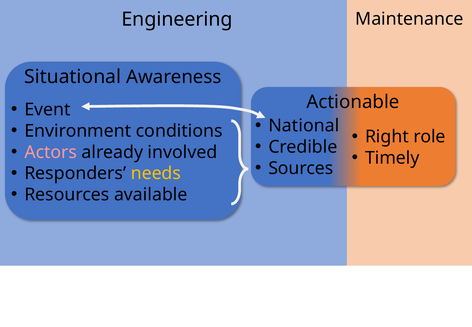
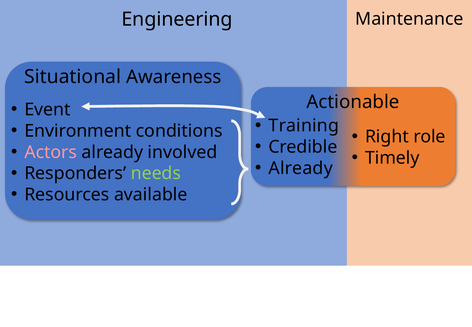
National: National -> Training (304, 126)
Sources: Sources -> Already (301, 168)
needs colour: yellow -> light green (156, 173)
